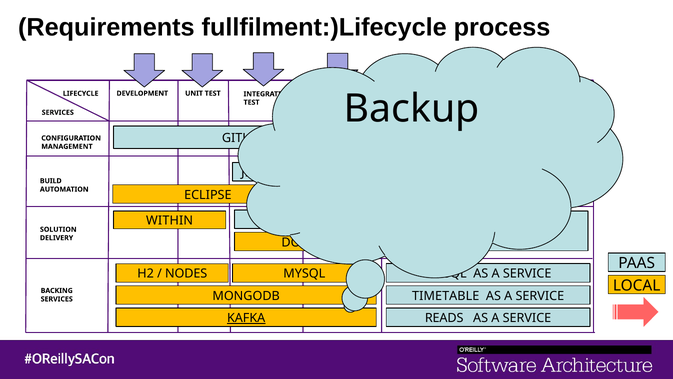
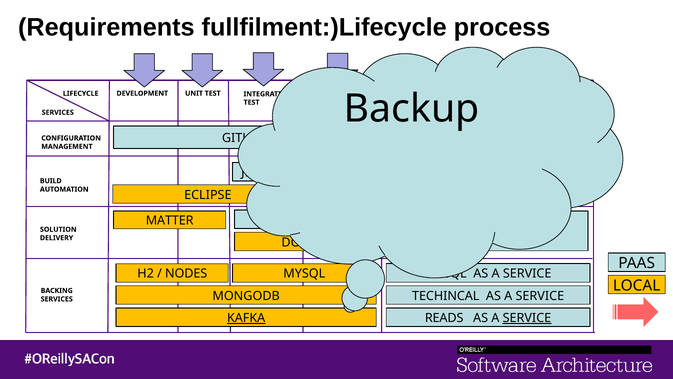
WITHIN: WITHIN -> MATTER (170, 220)
TIMETABLE: TIMETABLE -> TECHINCAL (446, 296)
SERVICE underline: none -> present (527, 318)
